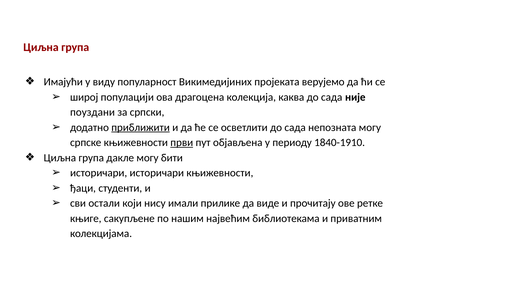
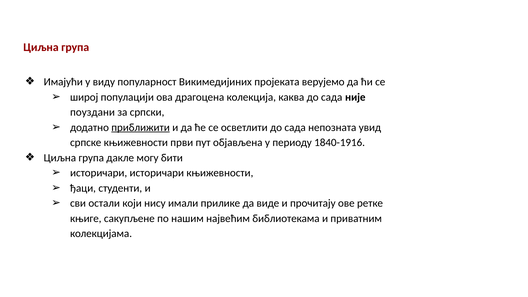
непозната могу: могу -> увид (370, 127)
први underline: present -> none (182, 143)
1840-1910: 1840-1910 -> 1840-1916 (340, 143)
